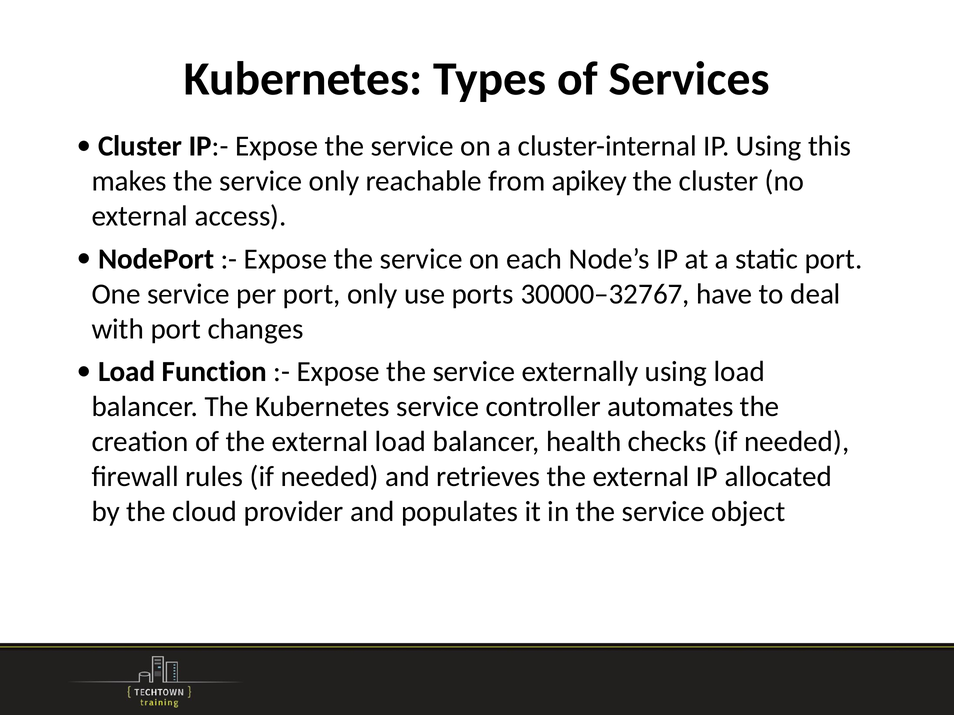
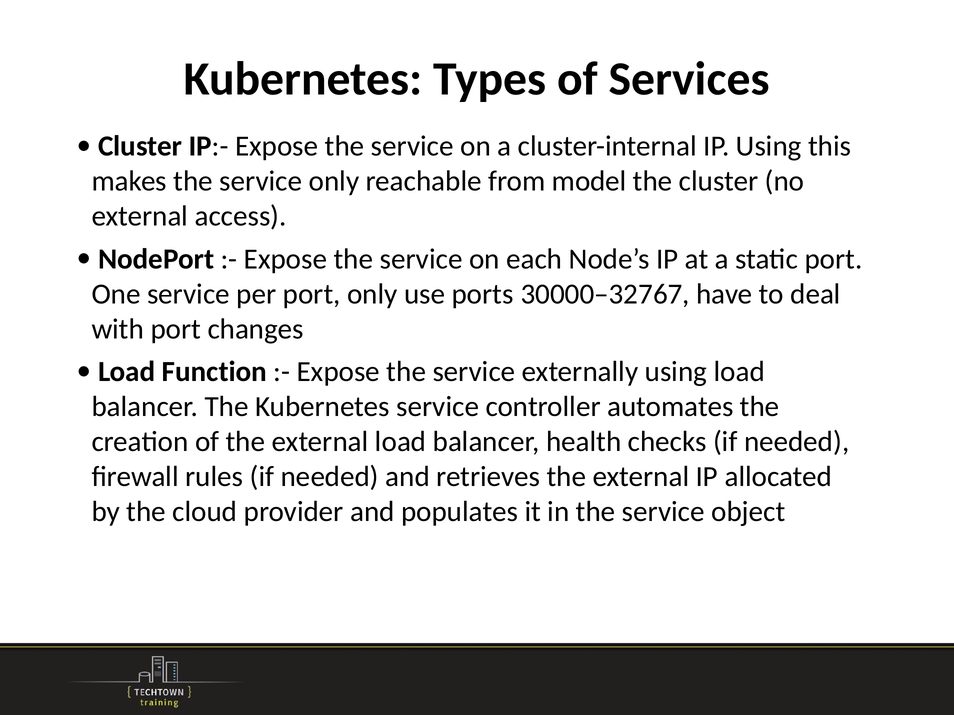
apikey: apikey -> model (589, 181)
